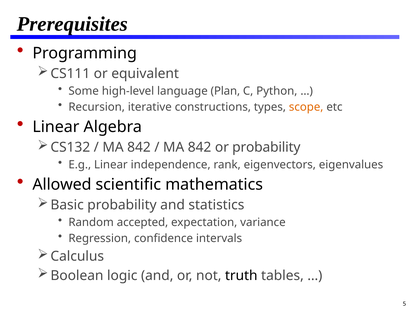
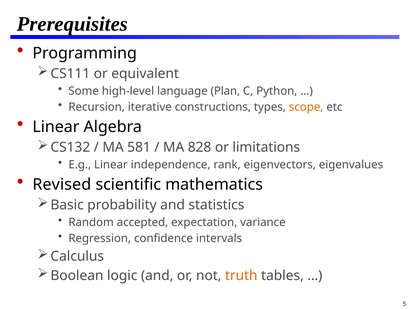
842: 842 -> 581 (139, 147)
842: 842 -> 828 (200, 147)
or probability: probability -> limitations (266, 147)
Allowed: Allowed -> Revised (62, 185)
truth colour: black -> orange (241, 276)
